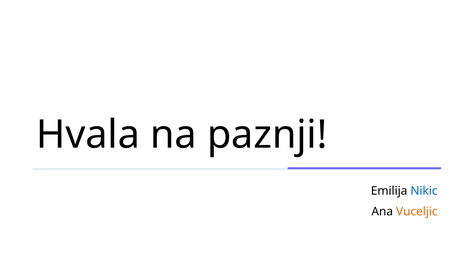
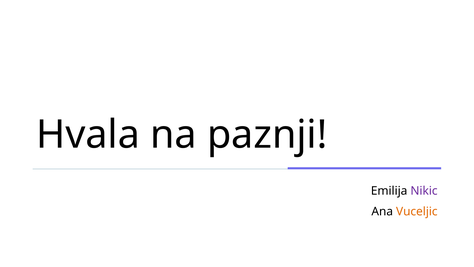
Nikic colour: blue -> purple (424, 191)
